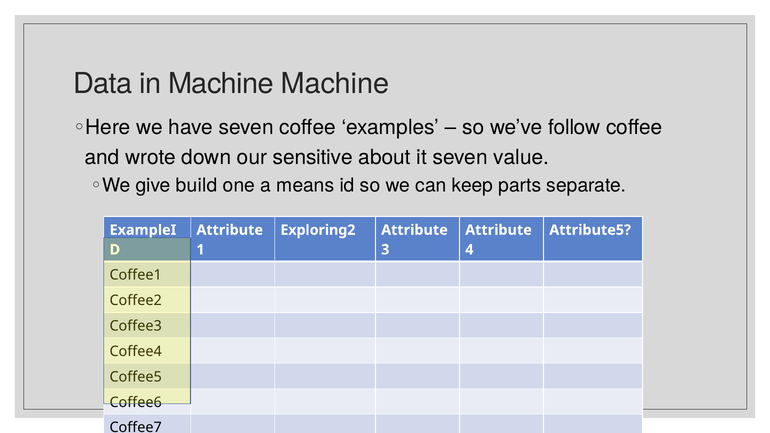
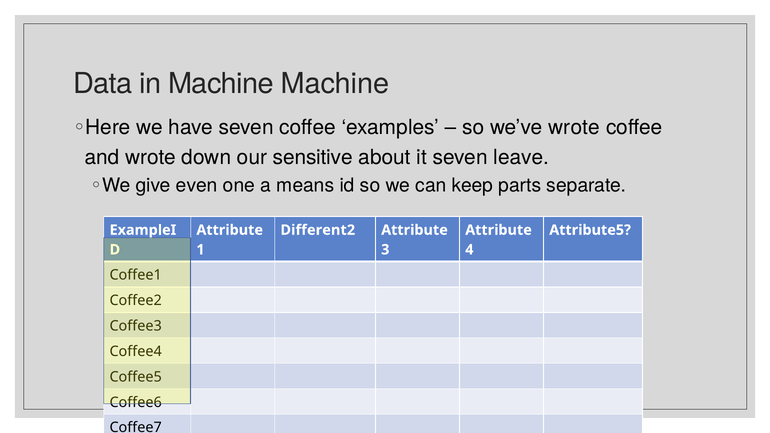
we’ve follow: follow -> wrote (574, 128)
value: value -> leave (521, 158)
build: build -> even (197, 186)
Exploring2: Exploring2 -> Different2 (318, 230)
